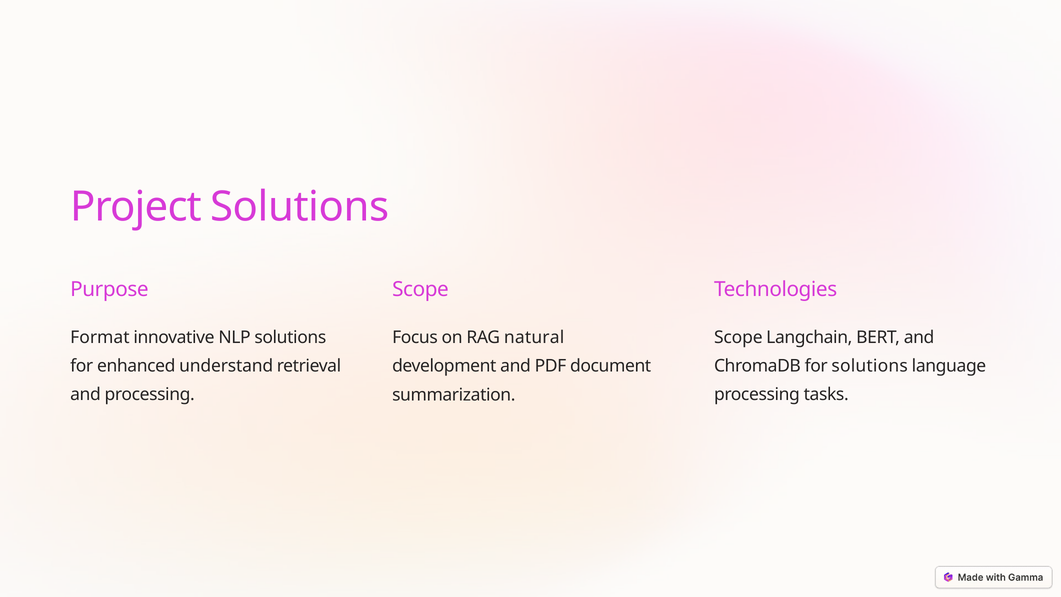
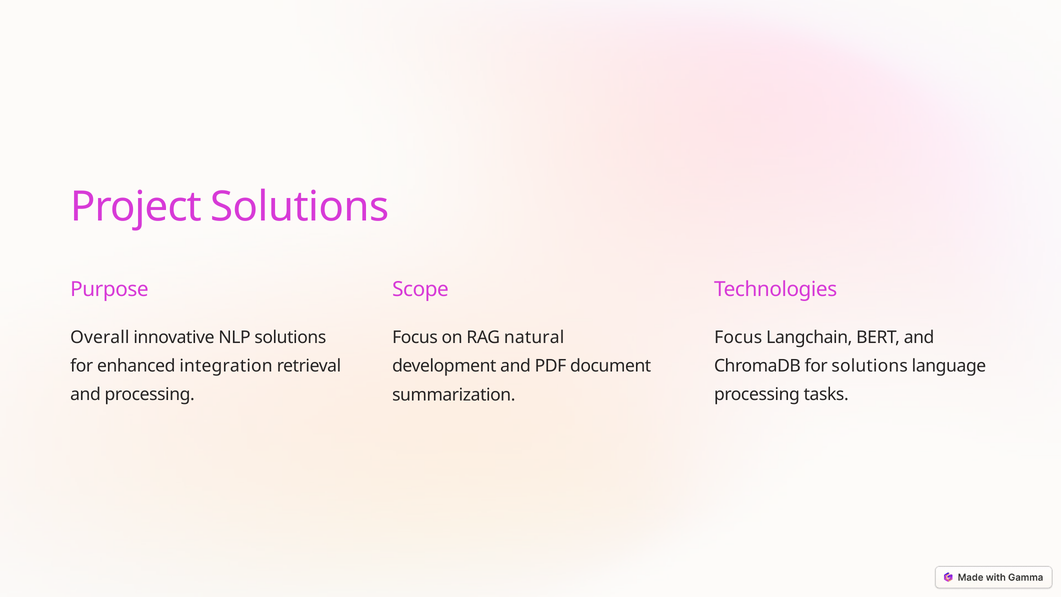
Format: Format -> Overall (100, 337)
Scope: Scope -> Focus (738, 337)
understand: understand -> integration (226, 366)
